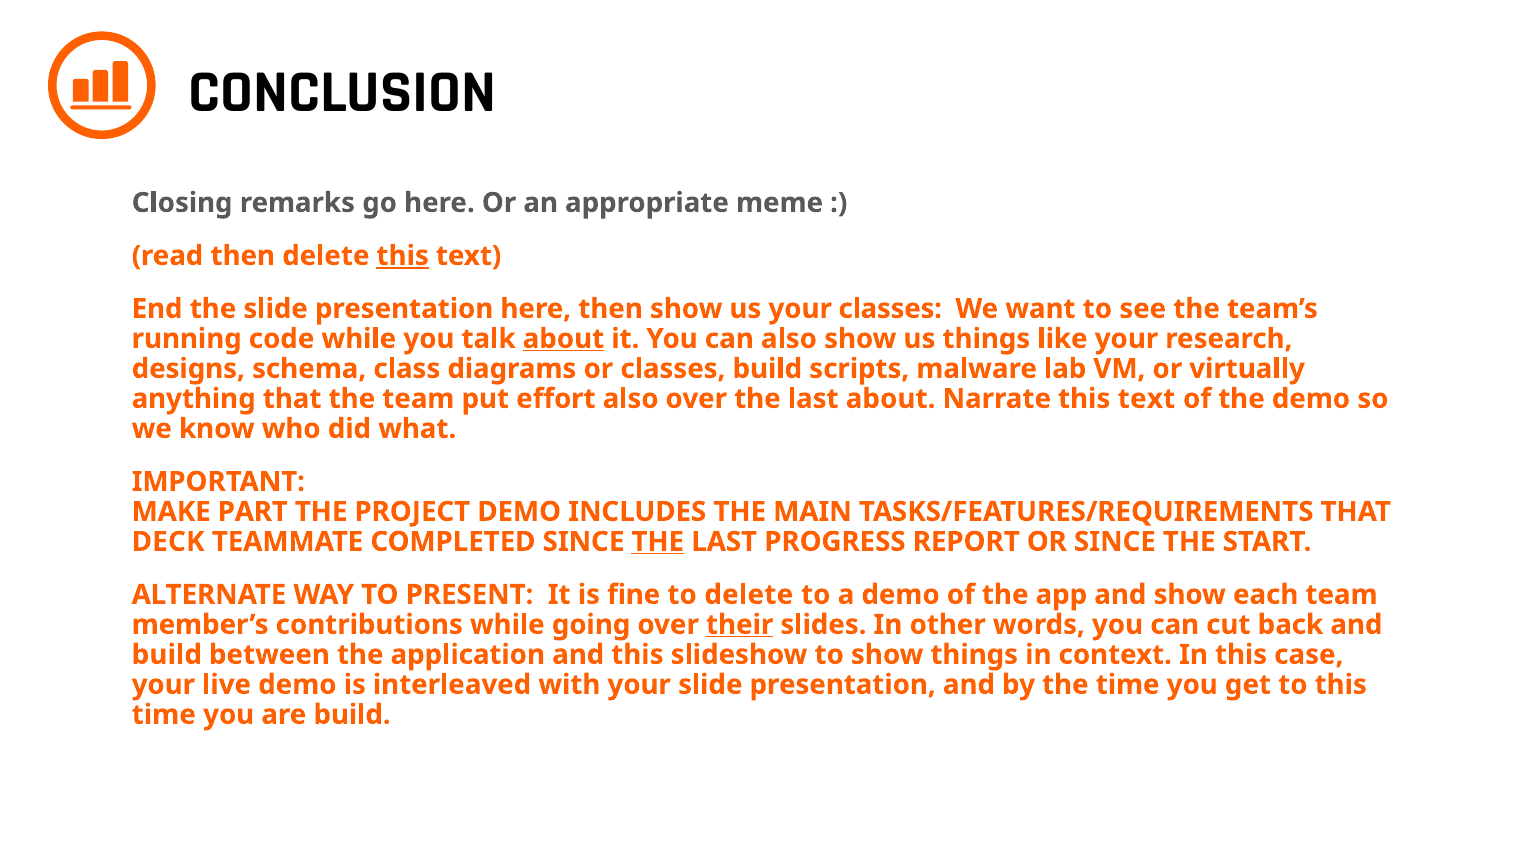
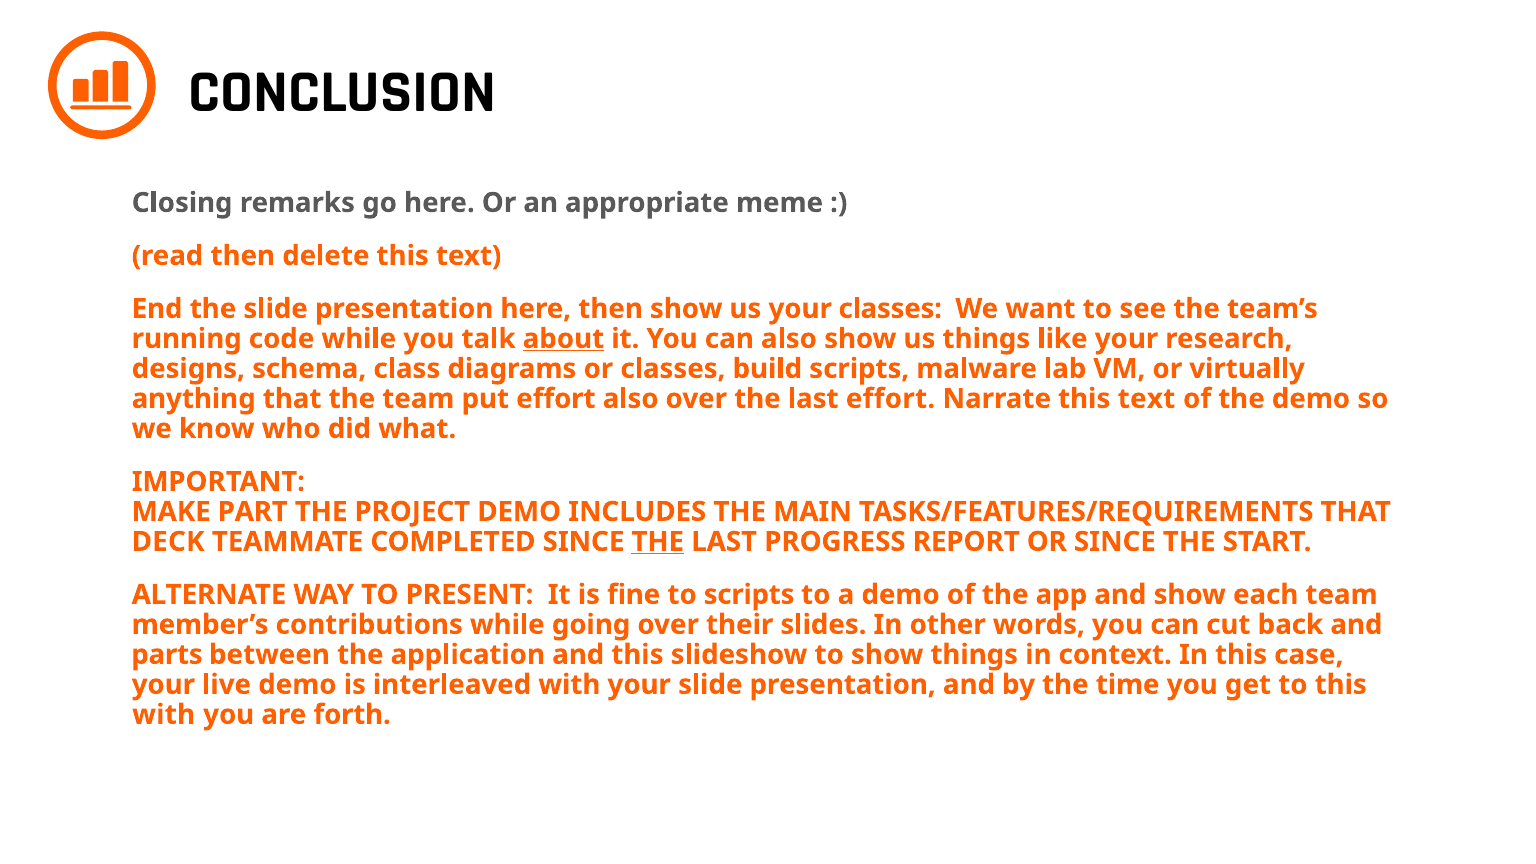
this underline: present -> none (403, 256)
last about: about -> effort (890, 399)
to delete: delete -> scripts (749, 595)
their underline: present -> none (740, 625)
build: build -> parts (167, 655)
time: time -> with (164, 715)
are build: build -> forth (352, 715)
